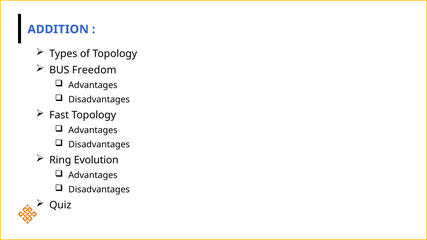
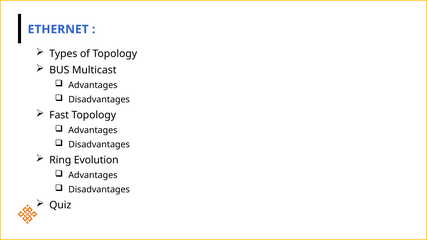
ADDITION: ADDITION -> ETHERNET (58, 29)
Freedom: Freedom -> Multicast (94, 70)
